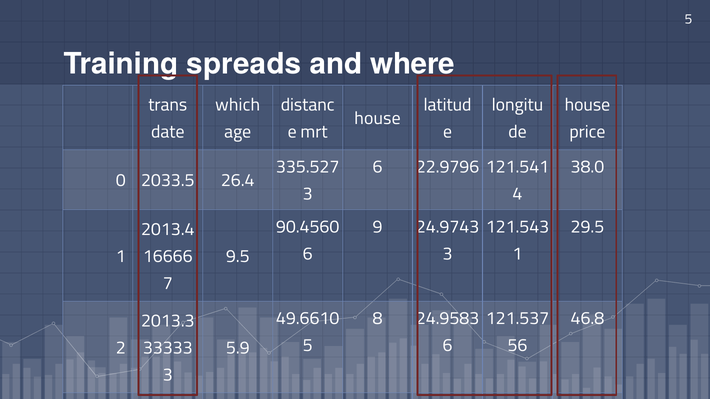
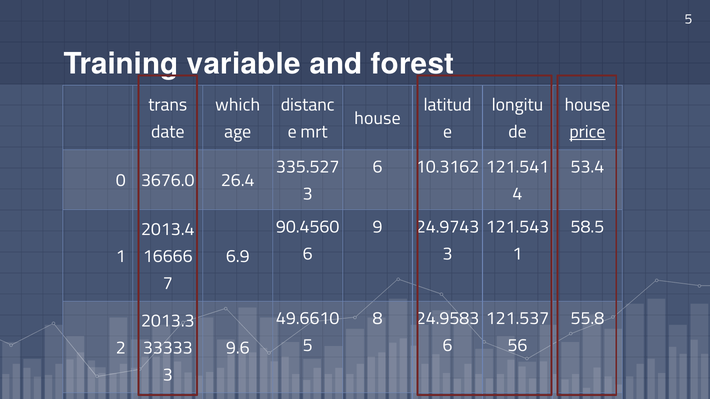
spreads: spreads -> variable (244, 64)
where: where -> forest (412, 64)
price underline: none -> present (587, 132)
22.9796: 22.9796 -> 10.3162 (448, 167)
38.0: 38.0 -> 53.4 (587, 167)
2033.5: 2033.5 -> 3676.0 (168, 181)
29.5: 29.5 -> 58.5 (587, 227)
9.5: 9.5 -> 6.9 (238, 256)
46.8: 46.8 -> 55.8 (587, 319)
5.9: 5.9 -> 9.6 (238, 348)
